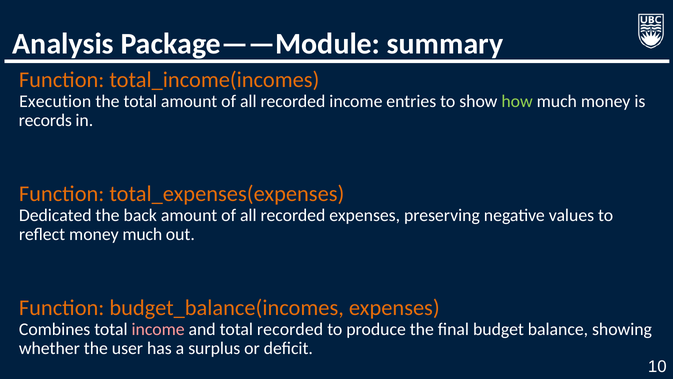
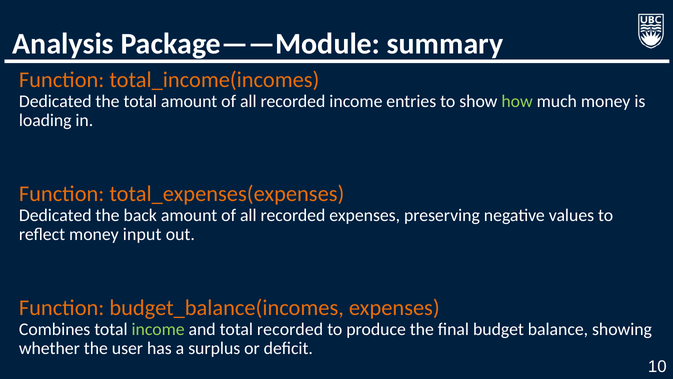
Execution: Execution -> Dedicated (55, 101)
records: records -> loading (45, 120)
money much: much -> input (142, 234)
income colour: pink -> light green (158, 329)
